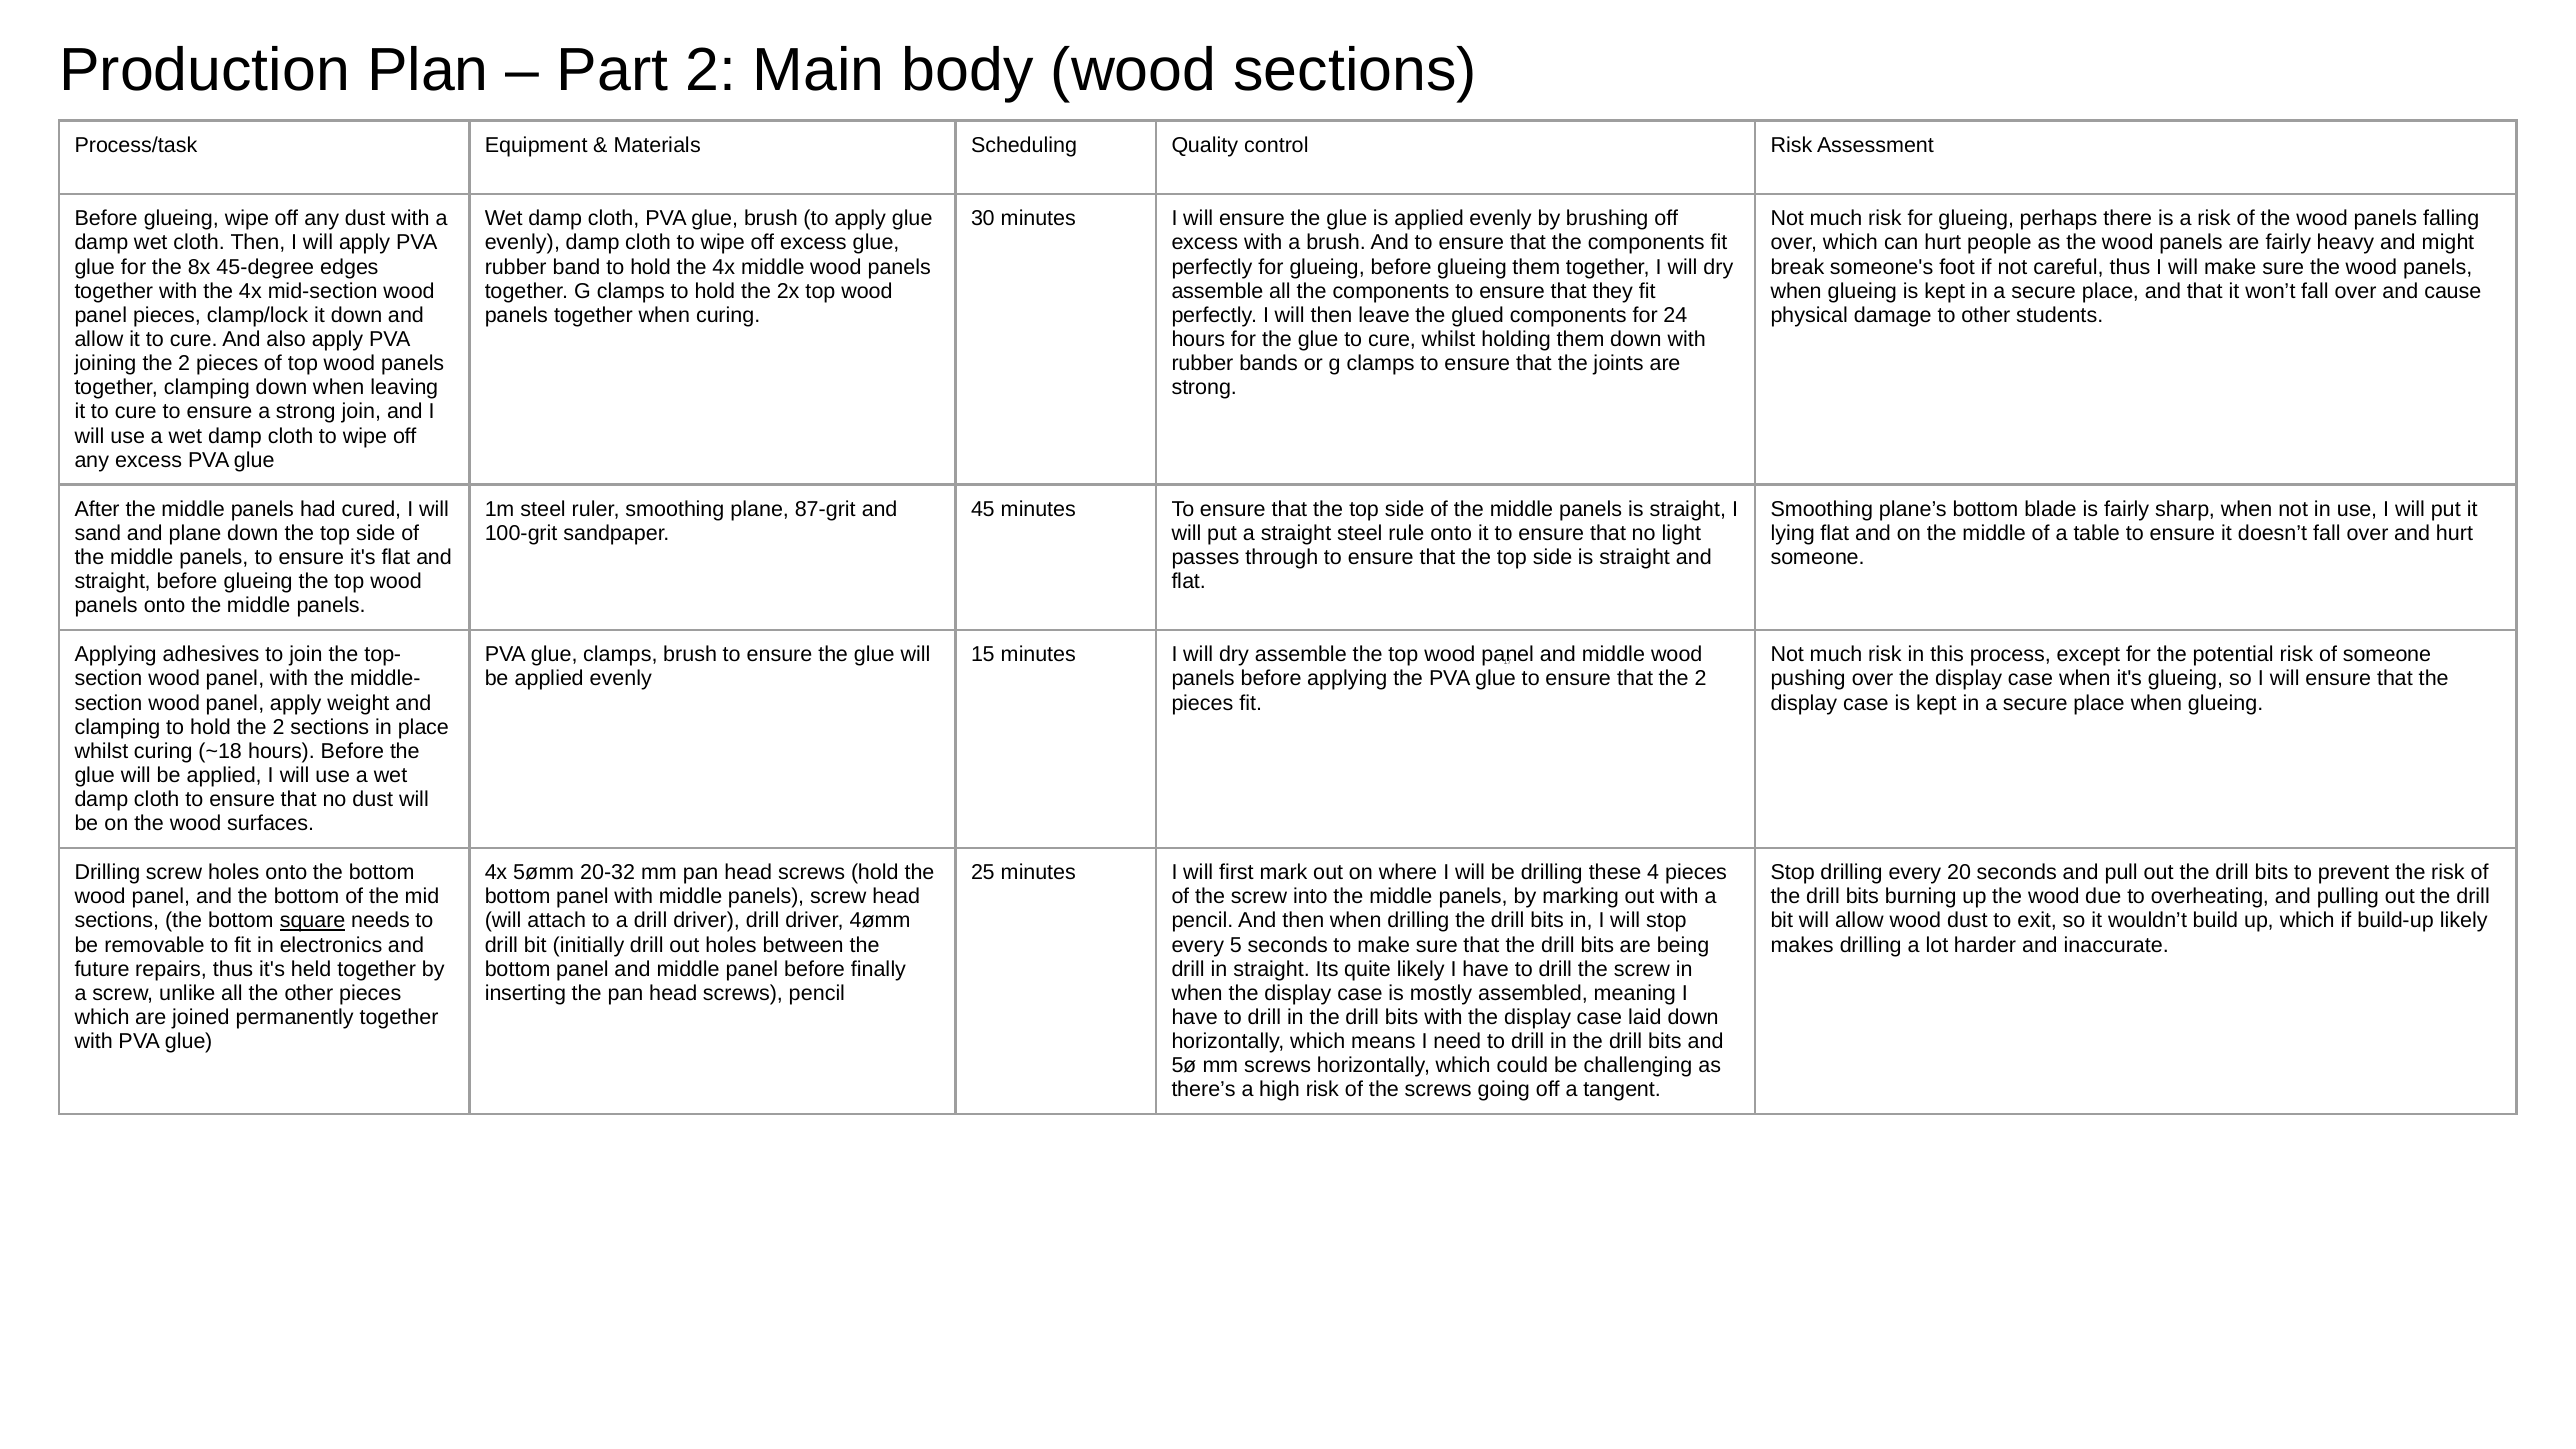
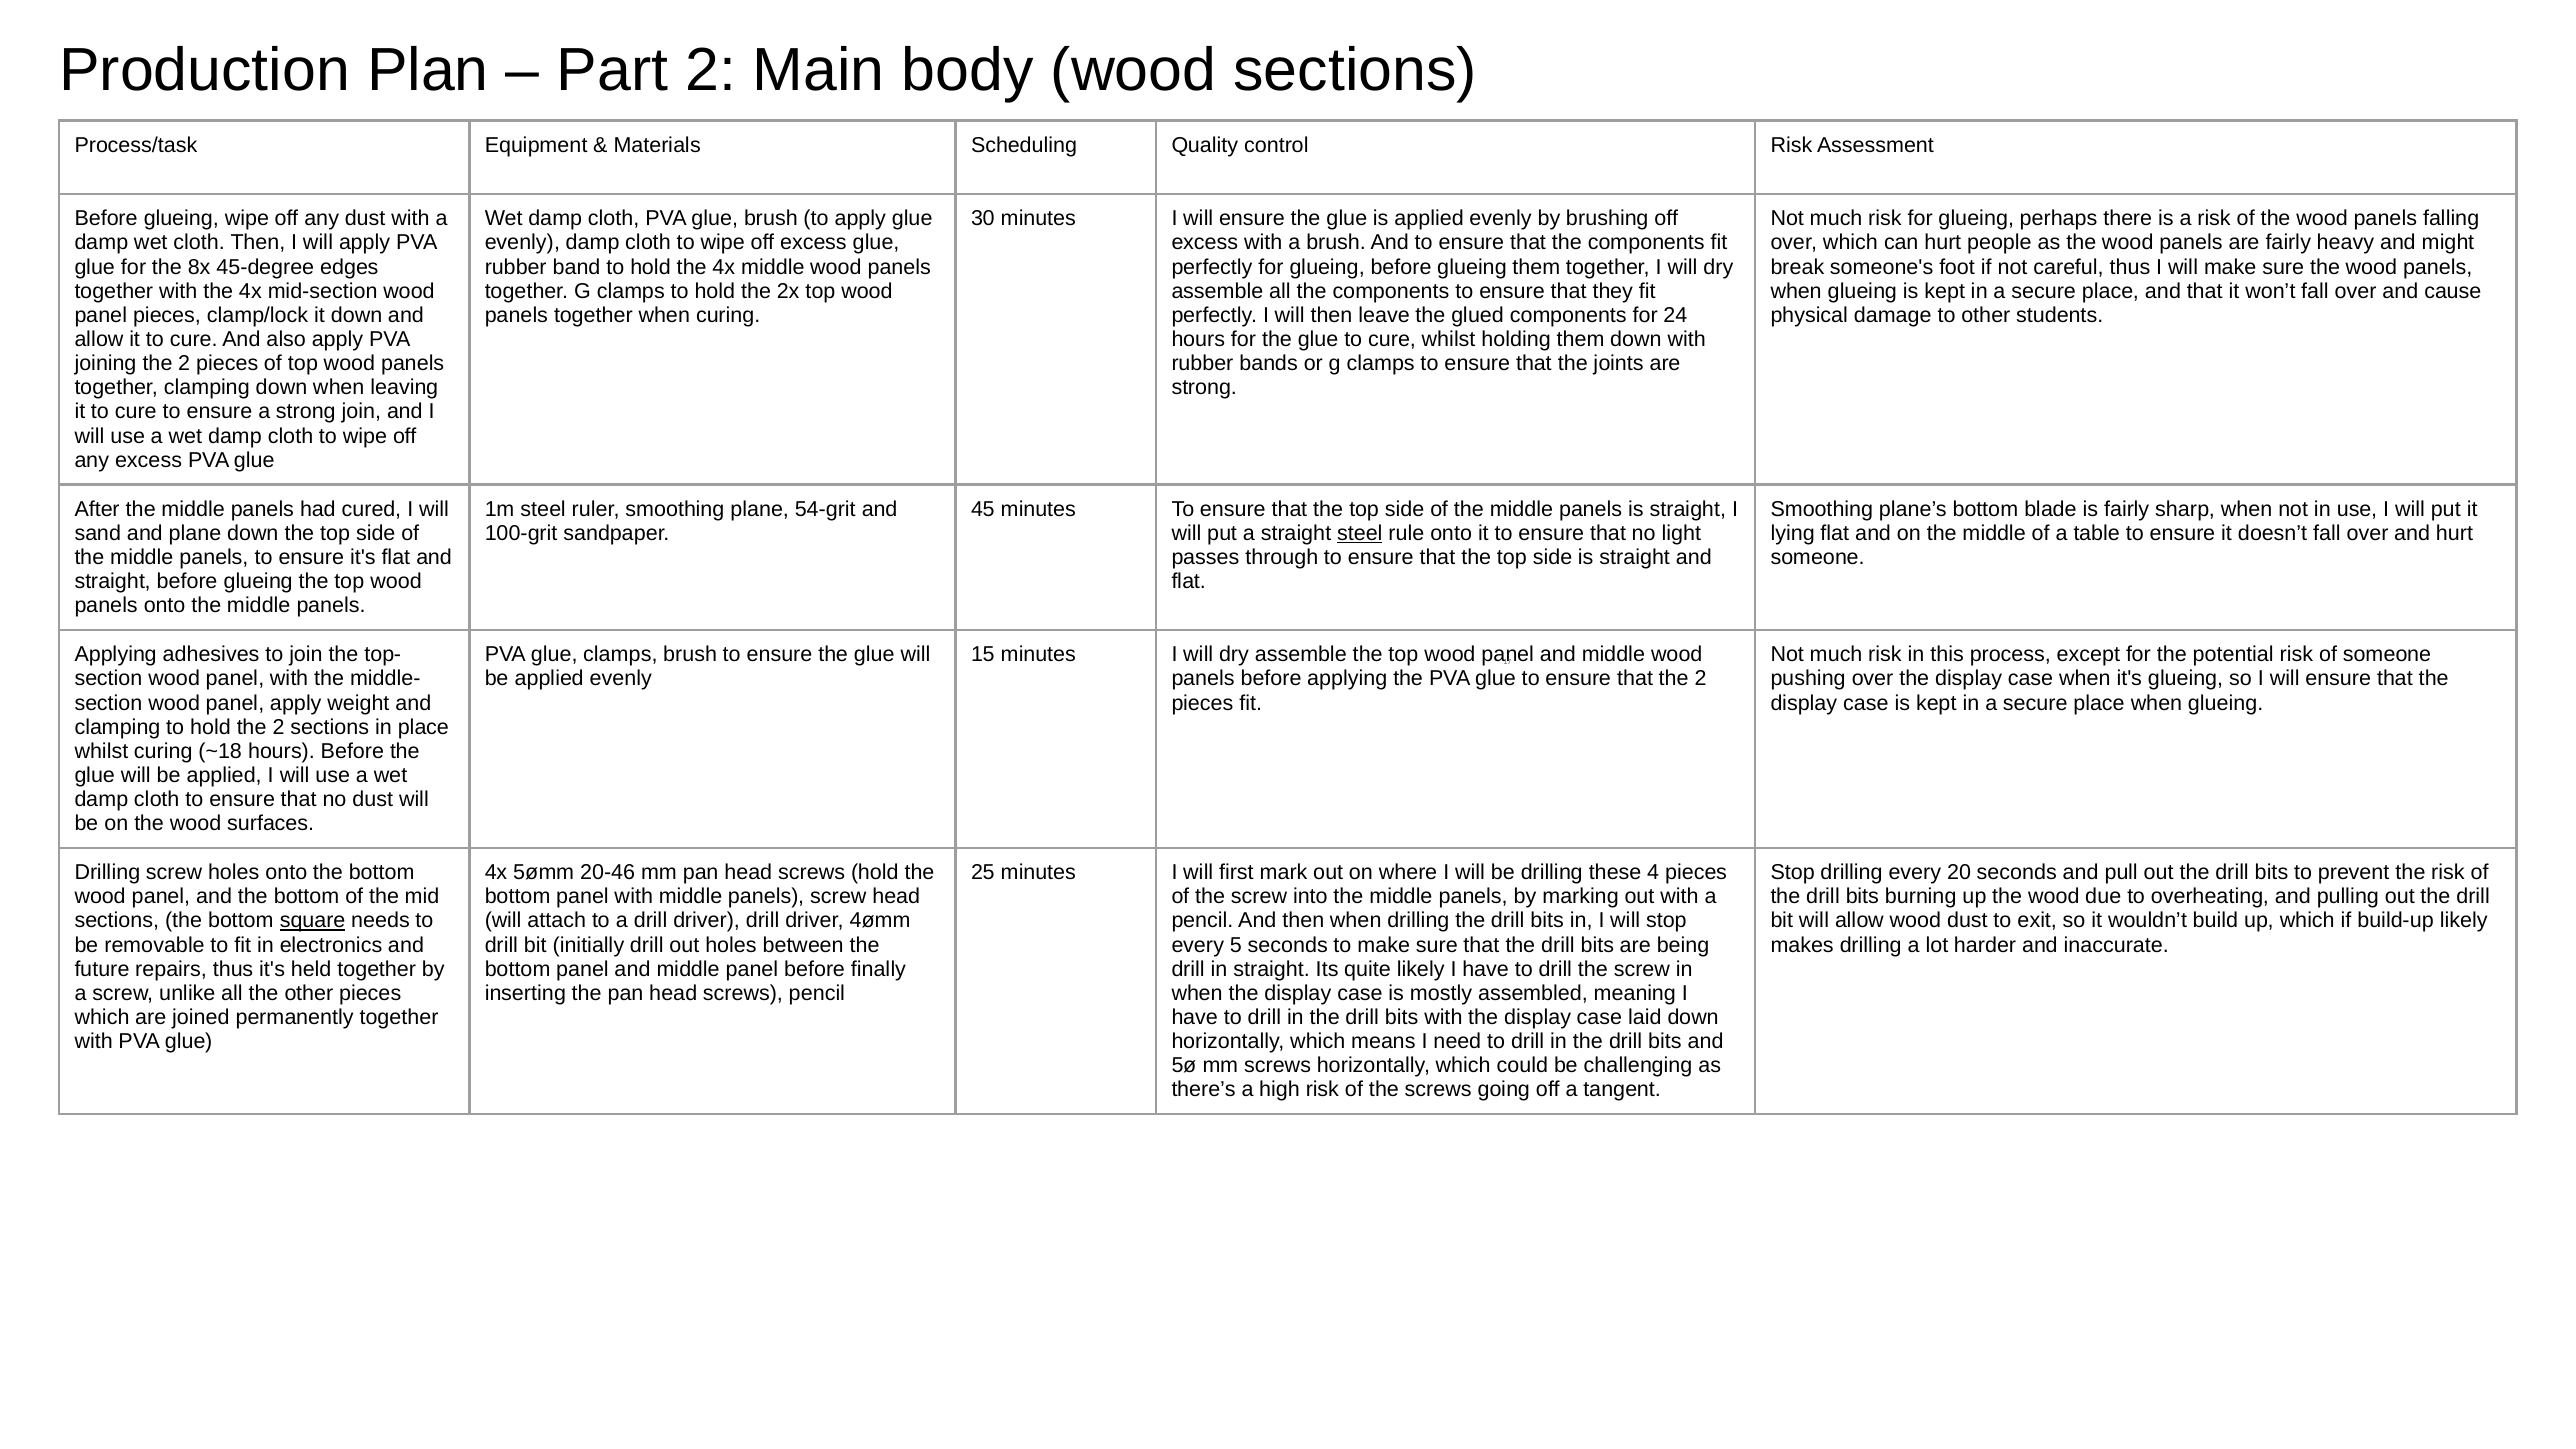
87-grit: 87-grit -> 54-grit (825, 509)
steel underline: none -> present (1360, 533)
20-32: 20-32 -> 20-46 (608, 873)
